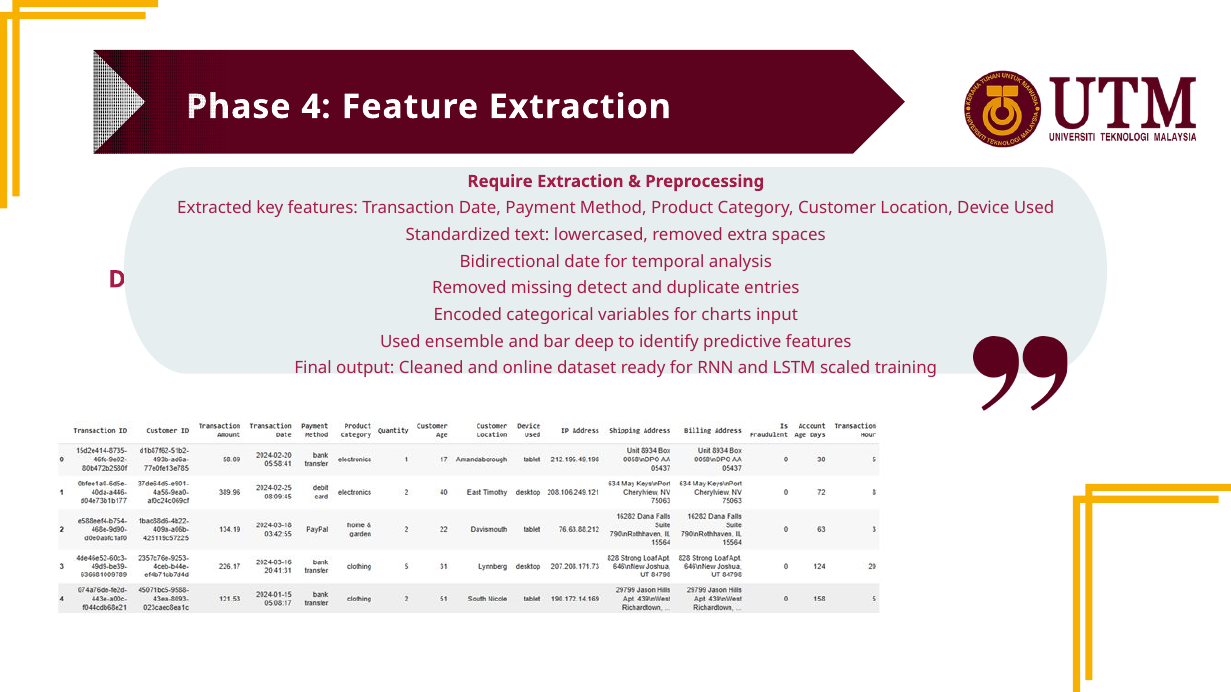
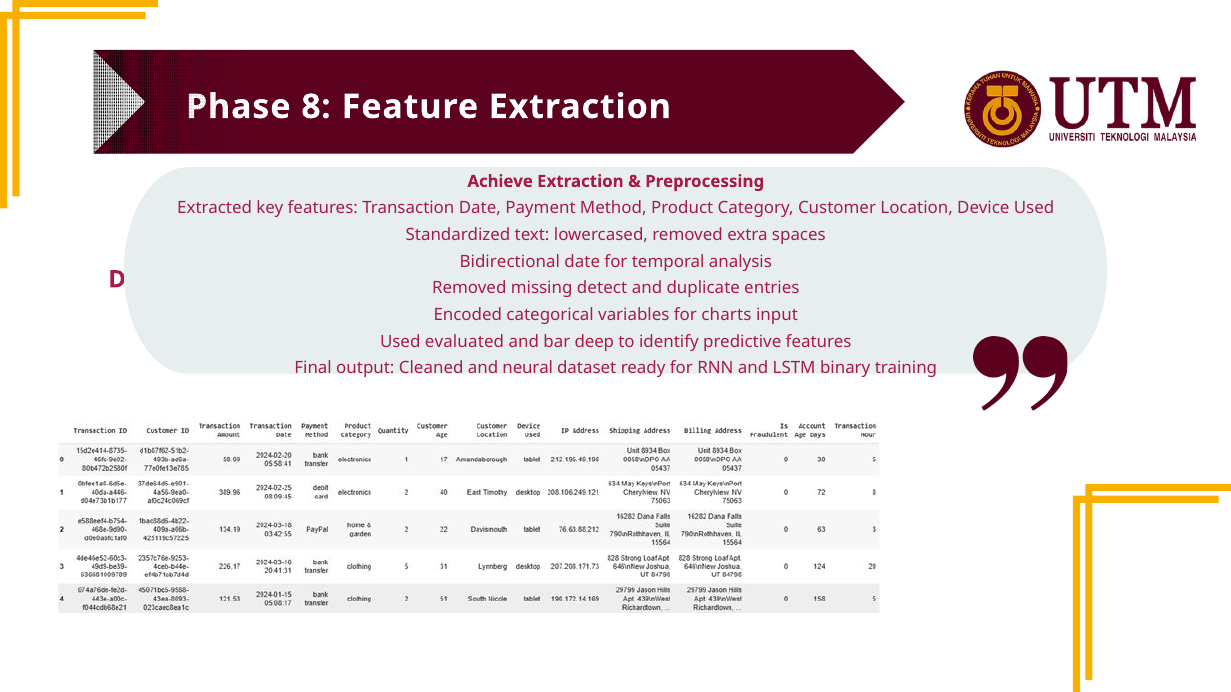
4: 4 -> 8 (316, 107)
Require: Require -> Achieve (500, 181)
ensemble: ensemble -> evaluated (465, 342)
online: online -> neural (528, 369)
scaled: scaled -> binary (845, 369)
